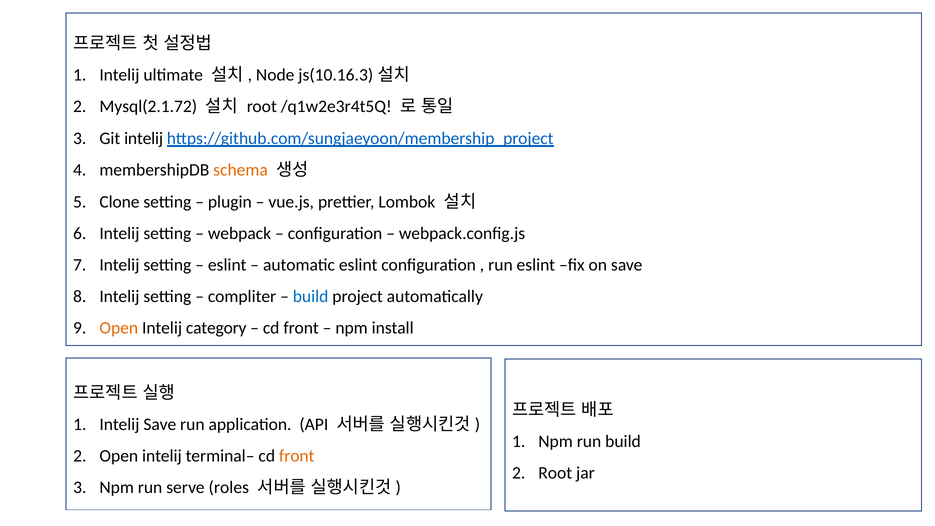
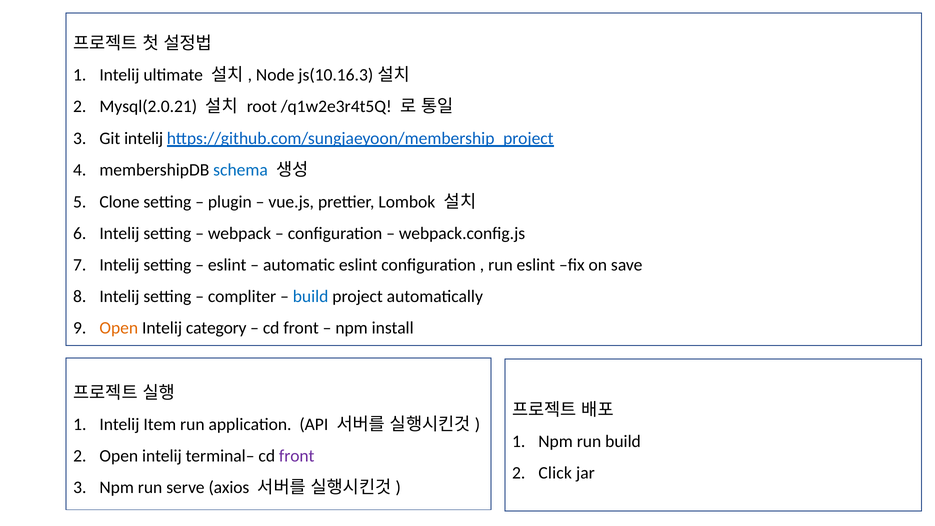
Mysql(2.1.72: Mysql(2.1.72 -> Mysql(2.0.21 (148, 107)
schema colour: orange -> blue (241, 170)
Intelij Save: Save -> Item (160, 424)
front colour: orange -> purple (297, 456)
Root: Root -> Click (555, 473)
roles: roles -> axios (229, 488)
